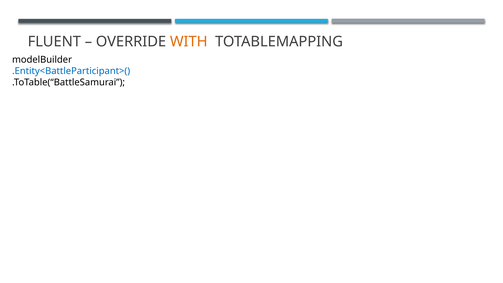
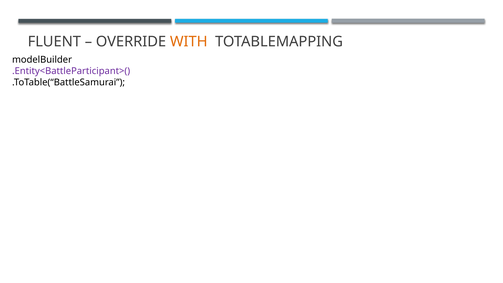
.Entity<BattleParticipant>( colour: blue -> purple (71, 71)
